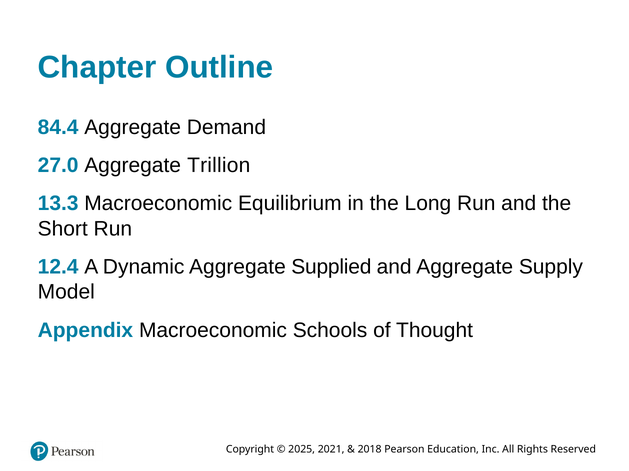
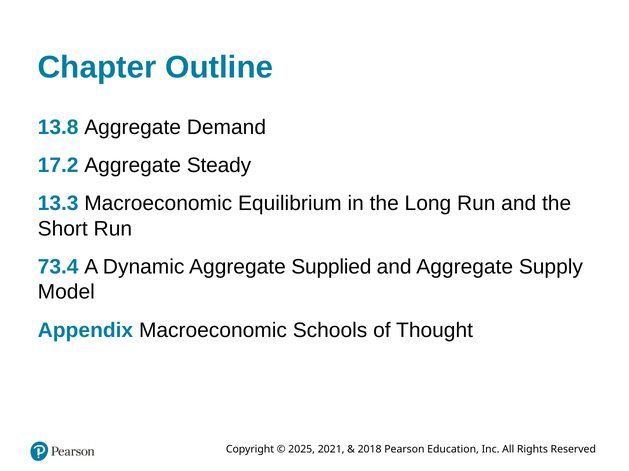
84.4: 84.4 -> 13.8 (58, 127)
27.0: 27.0 -> 17.2 (58, 166)
Trillion: Trillion -> Steady (219, 166)
12.4: 12.4 -> 73.4 (58, 267)
